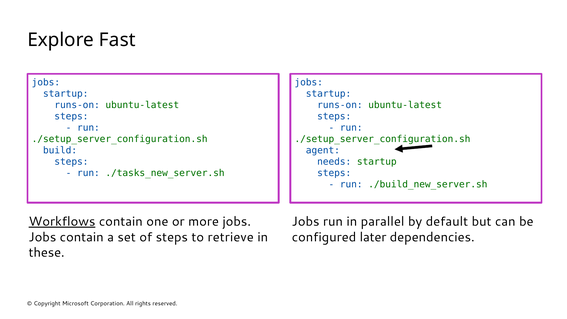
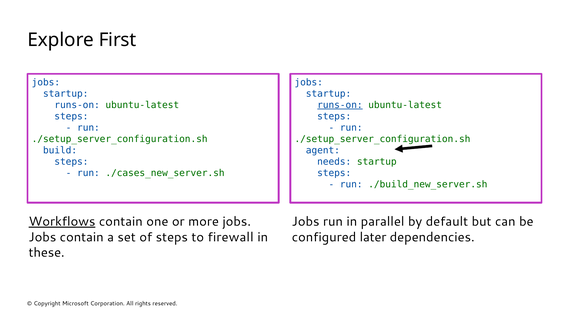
Fast: Fast -> First (118, 40)
runs-on underline: none -> present (340, 105)
./tasks_new_server.sh: ./tasks_new_server.sh -> ./cases_new_server.sh (165, 173)
retrieve: retrieve -> firewall (231, 237)
